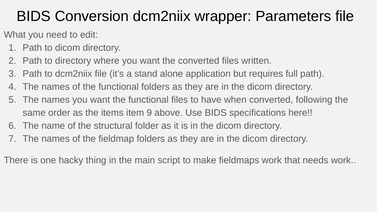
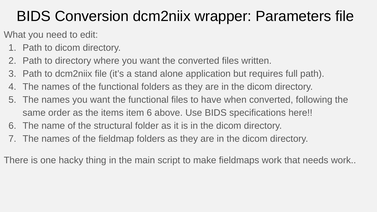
item 9: 9 -> 6 (149, 113)
